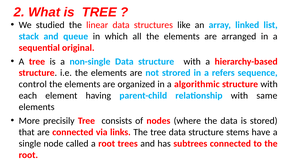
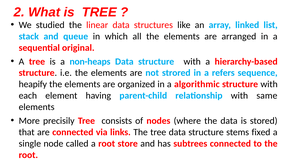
non-single: non-single -> non-heaps (90, 62)
control: control -> heapify (33, 84)
have: have -> fixed (261, 132)
trees: trees -> store (128, 144)
